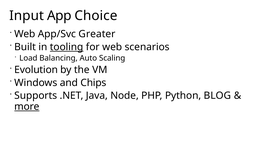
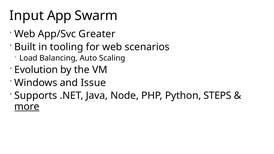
Choice: Choice -> Swarm (96, 16)
tooling underline: present -> none (67, 47)
Chips: Chips -> Issue (93, 83)
BLOG: BLOG -> STEPS (218, 96)
